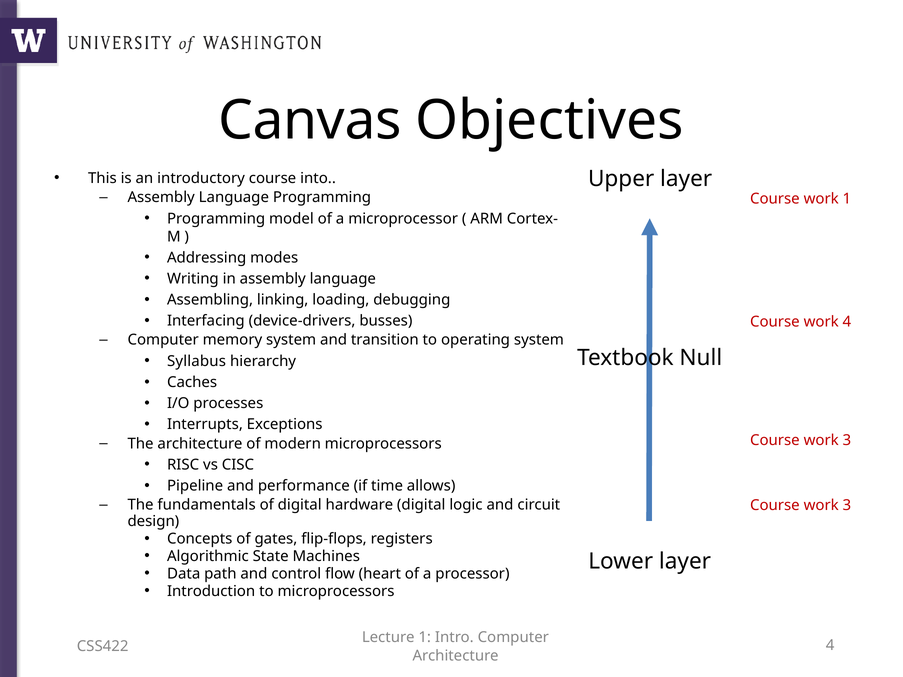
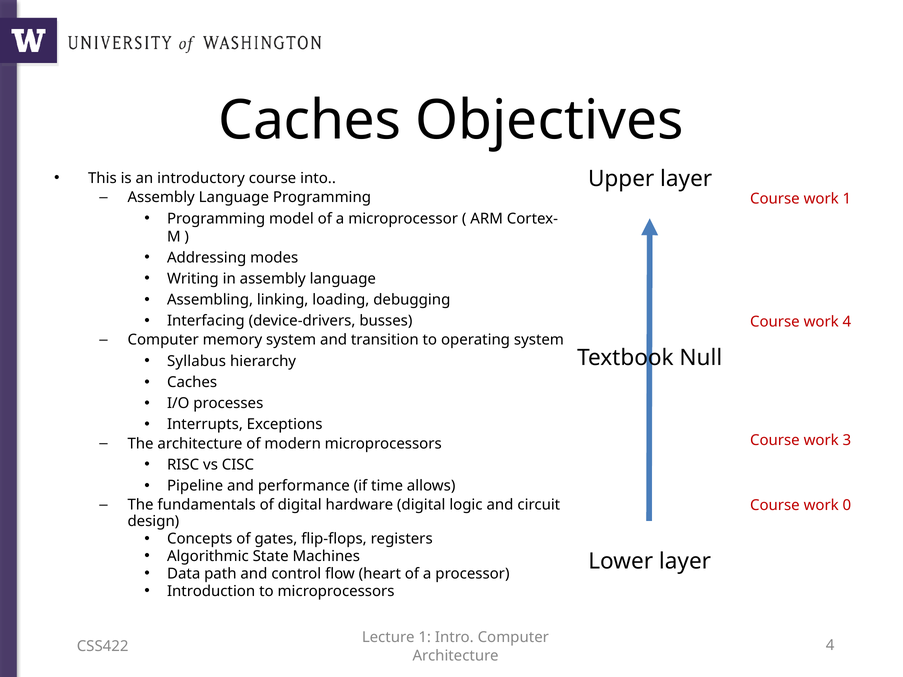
Canvas: Canvas -> Caches (310, 120)
3: 3 -> 0 (847, 505)
